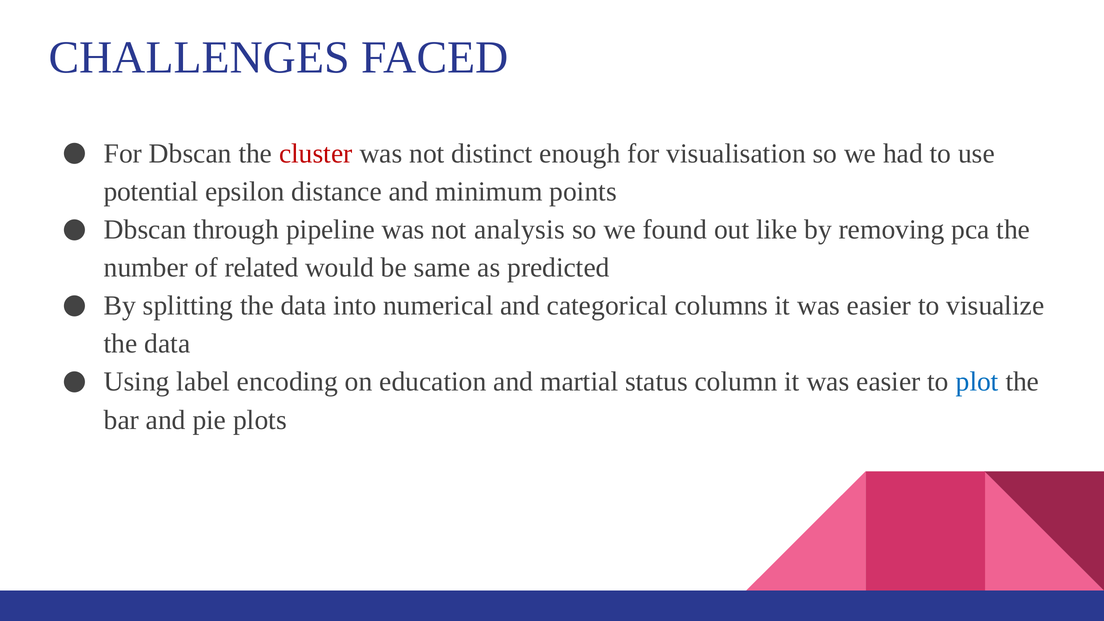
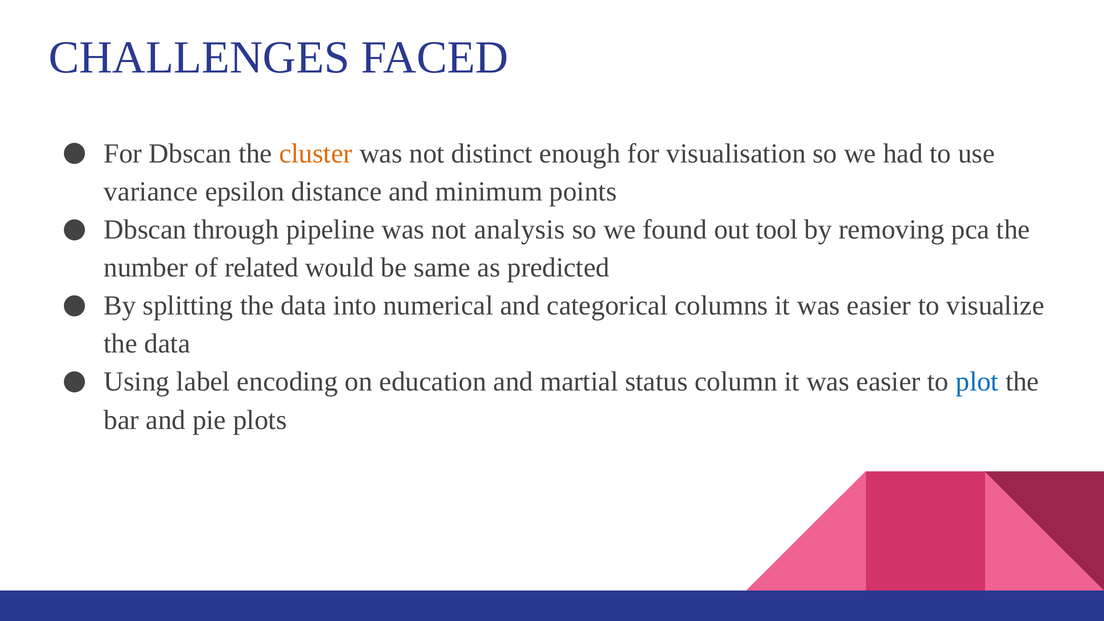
cluster colour: red -> orange (316, 153)
potential: potential -> variance (151, 191)
like: like -> tool (777, 230)
